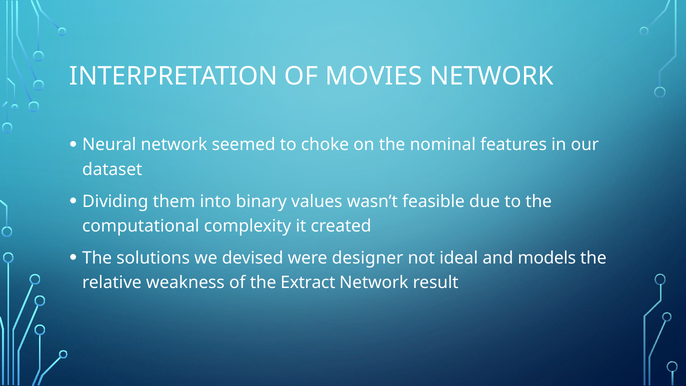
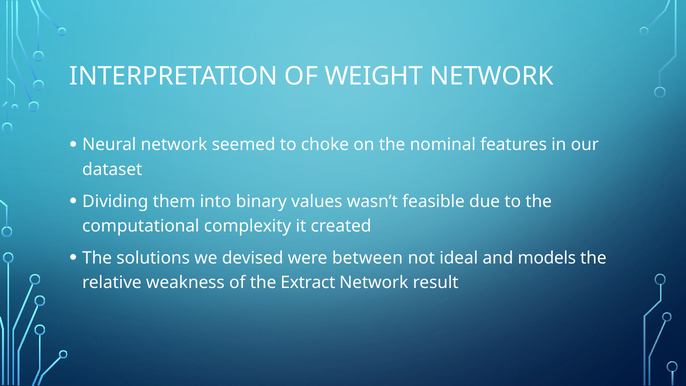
MOVIES: MOVIES -> WEIGHT (374, 76)
designer: designer -> between (367, 258)
